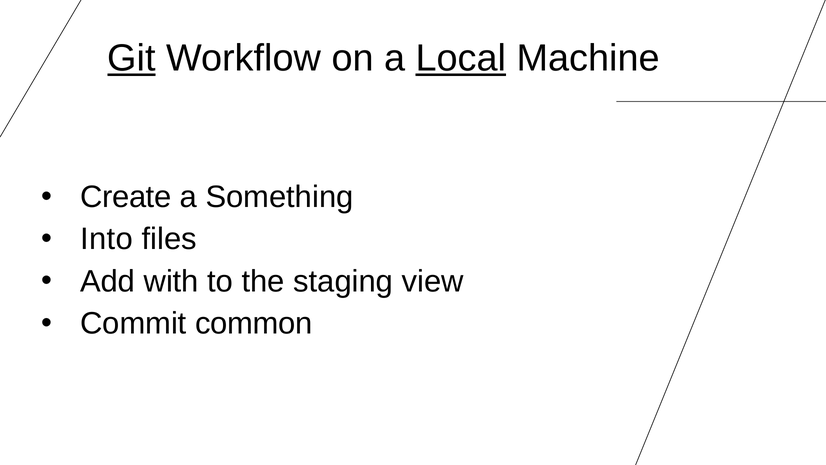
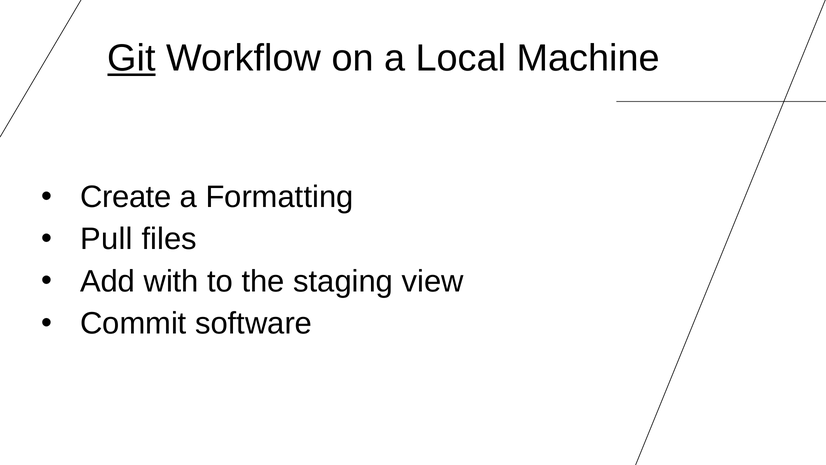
Local underline: present -> none (461, 58)
Something: Something -> Formatting (279, 197)
Into: Into -> Pull (107, 239)
common: common -> software (254, 323)
